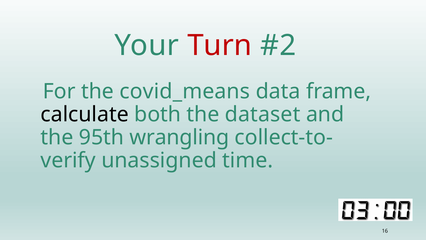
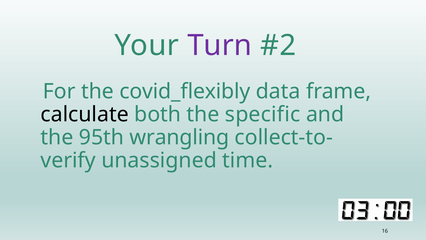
Turn colour: red -> purple (220, 45)
covid_means: covid_means -> covid_flexibly (185, 91)
dataset: dataset -> specific (263, 114)
